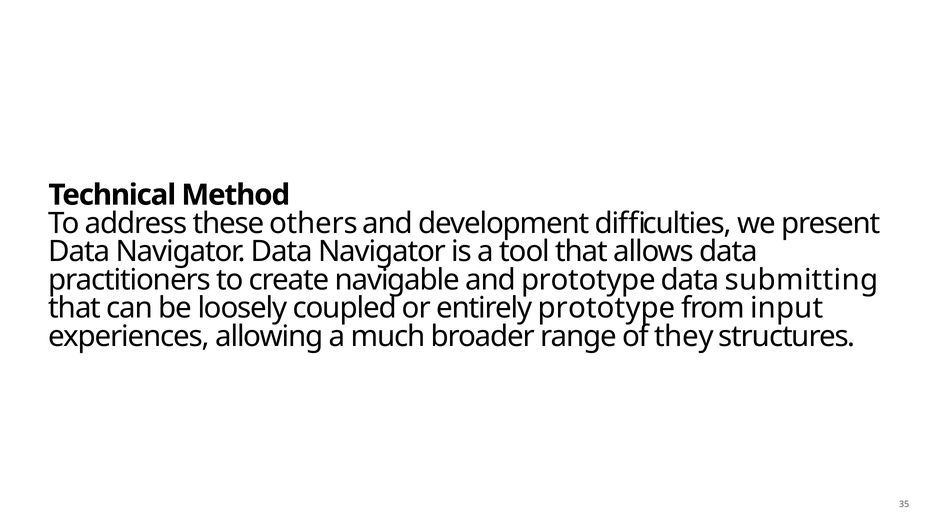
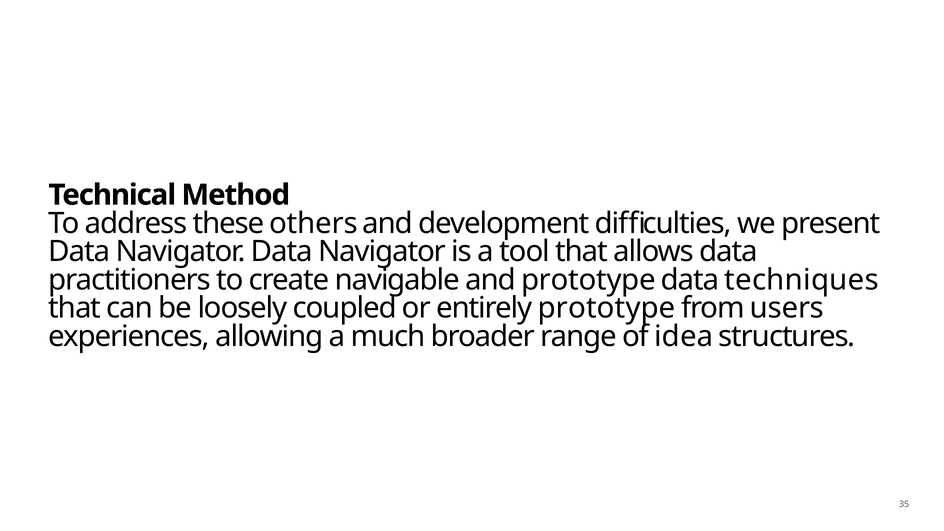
submitting: submitting -> techniques (802, 280)
input: input -> users (787, 308)
they: they -> idea (684, 337)
